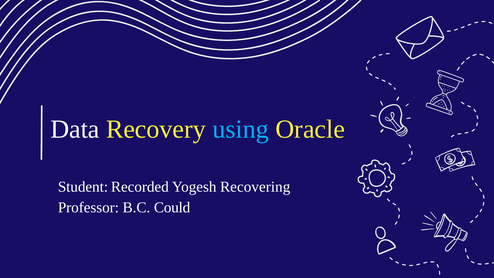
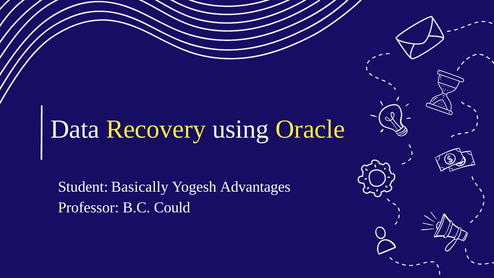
using colour: light blue -> white (241, 129)
Recorded: Recorded -> Basically (140, 187)
Recovering: Recovering -> Advantages (255, 187)
